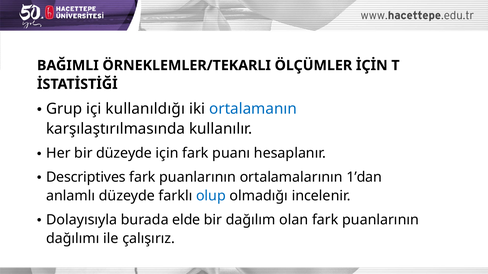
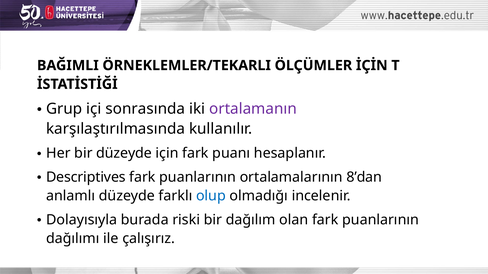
kullanıldığı: kullanıldığı -> sonrasında (145, 109)
ortalamanın colour: blue -> purple (253, 109)
1’dan: 1’dan -> 8’dan (364, 177)
elde: elde -> riski (186, 220)
